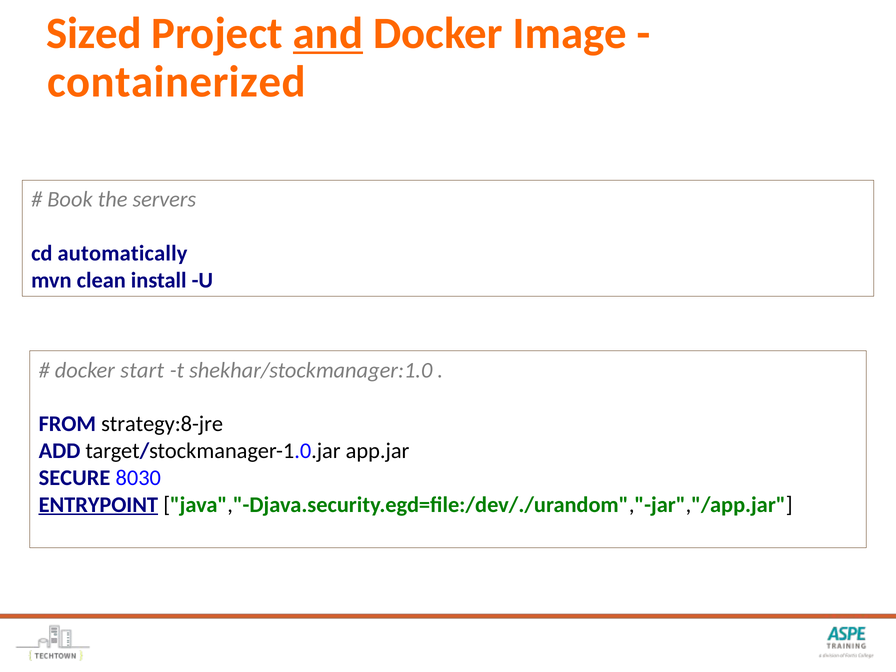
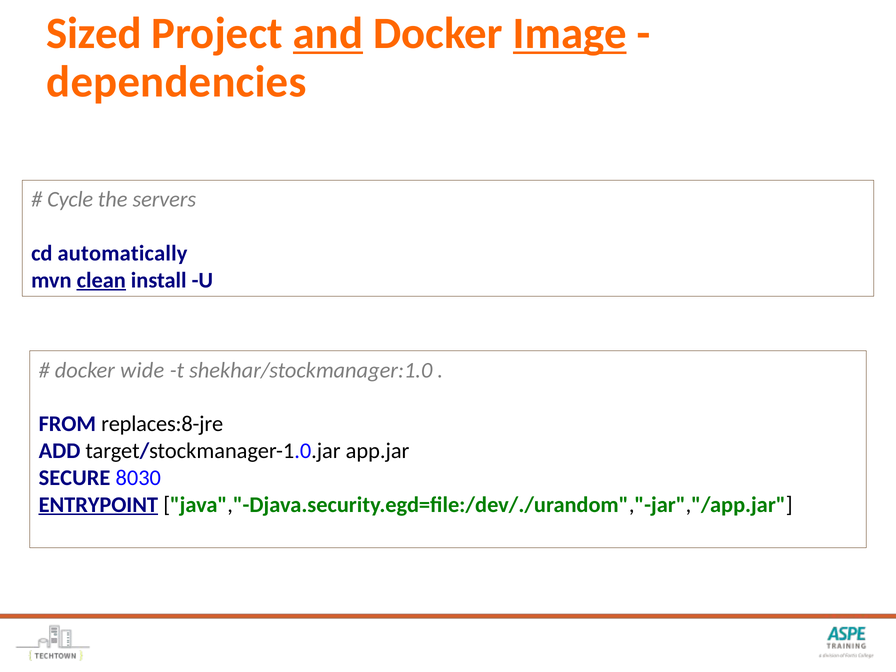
Image underline: none -> present (570, 33)
containerized: containerized -> dependencies (176, 82)
Book: Book -> Cycle (70, 199)
clean underline: none -> present (101, 280)
start: start -> wide (142, 370)
strategy:8-jre: strategy:8-jre -> replaces:8-jre (162, 424)
